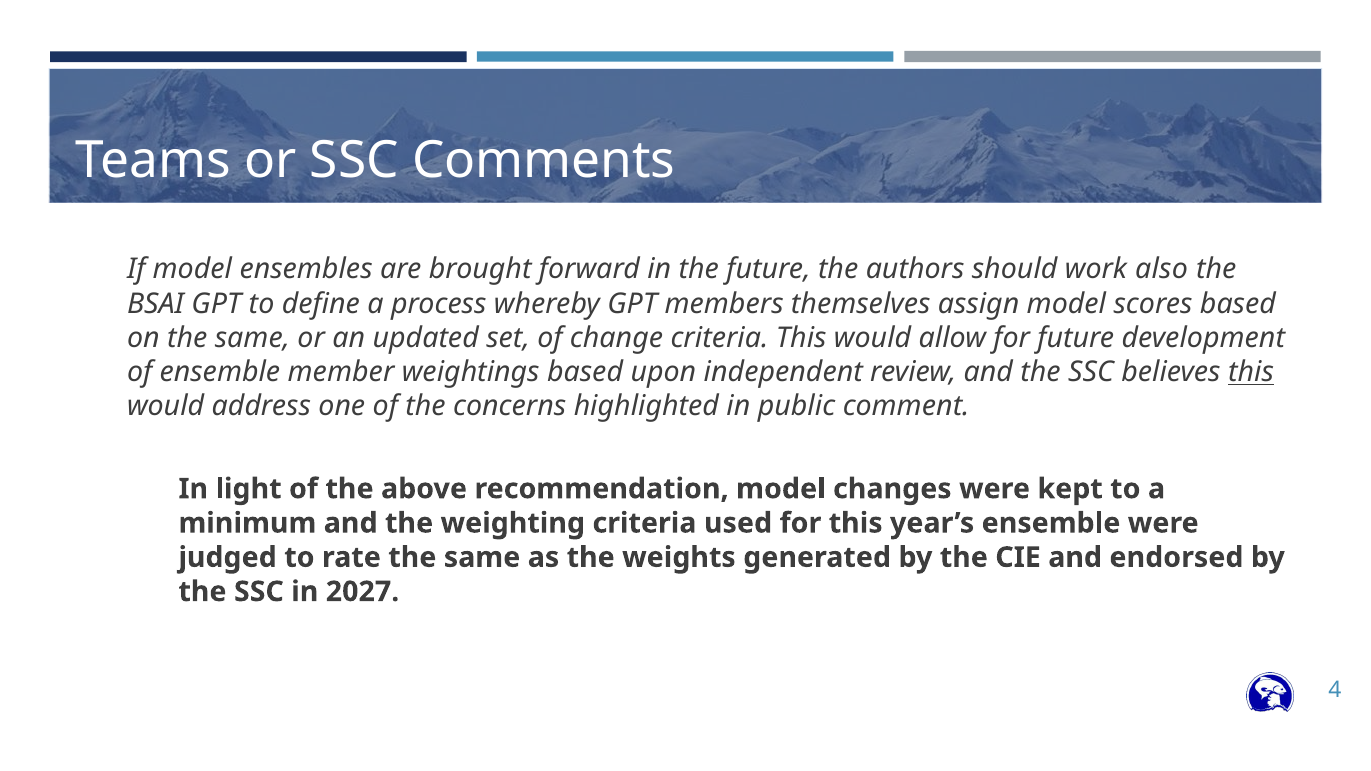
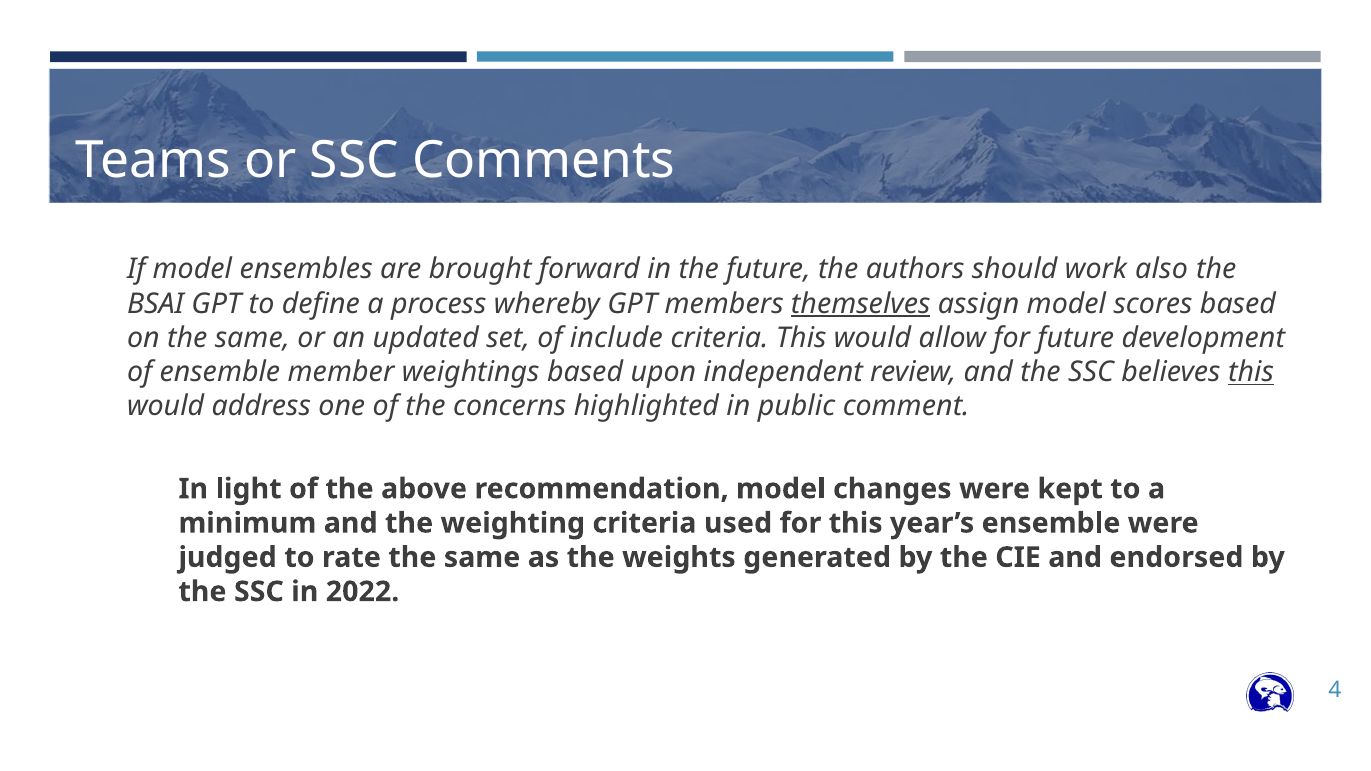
themselves underline: none -> present (861, 304)
change: change -> include (616, 338)
2027: 2027 -> 2022 (363, 592)
